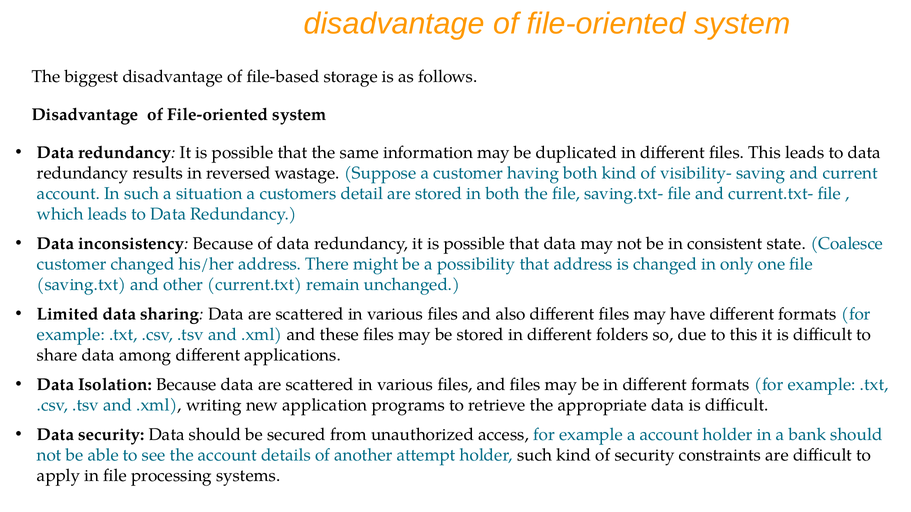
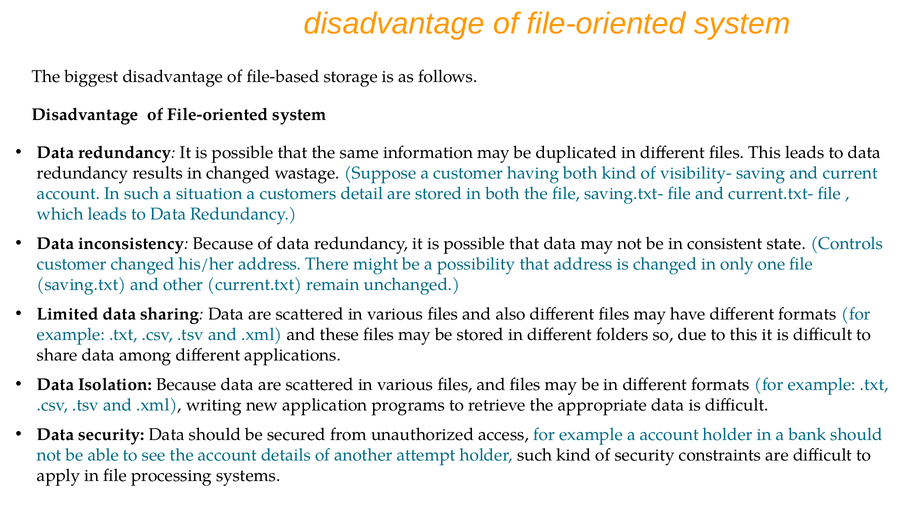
in reversed: reversed -> changed (238, 173)
Coalesce: Coalesce -> Controls (847, 244)
